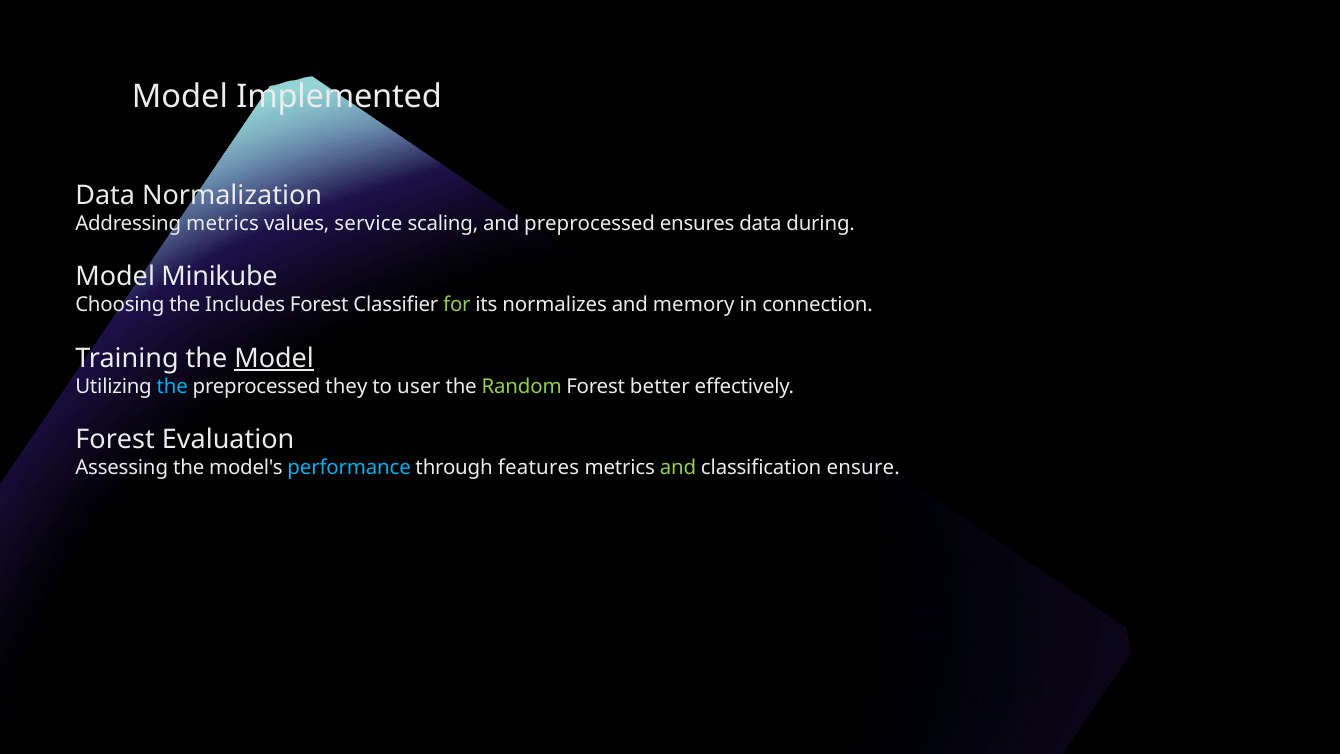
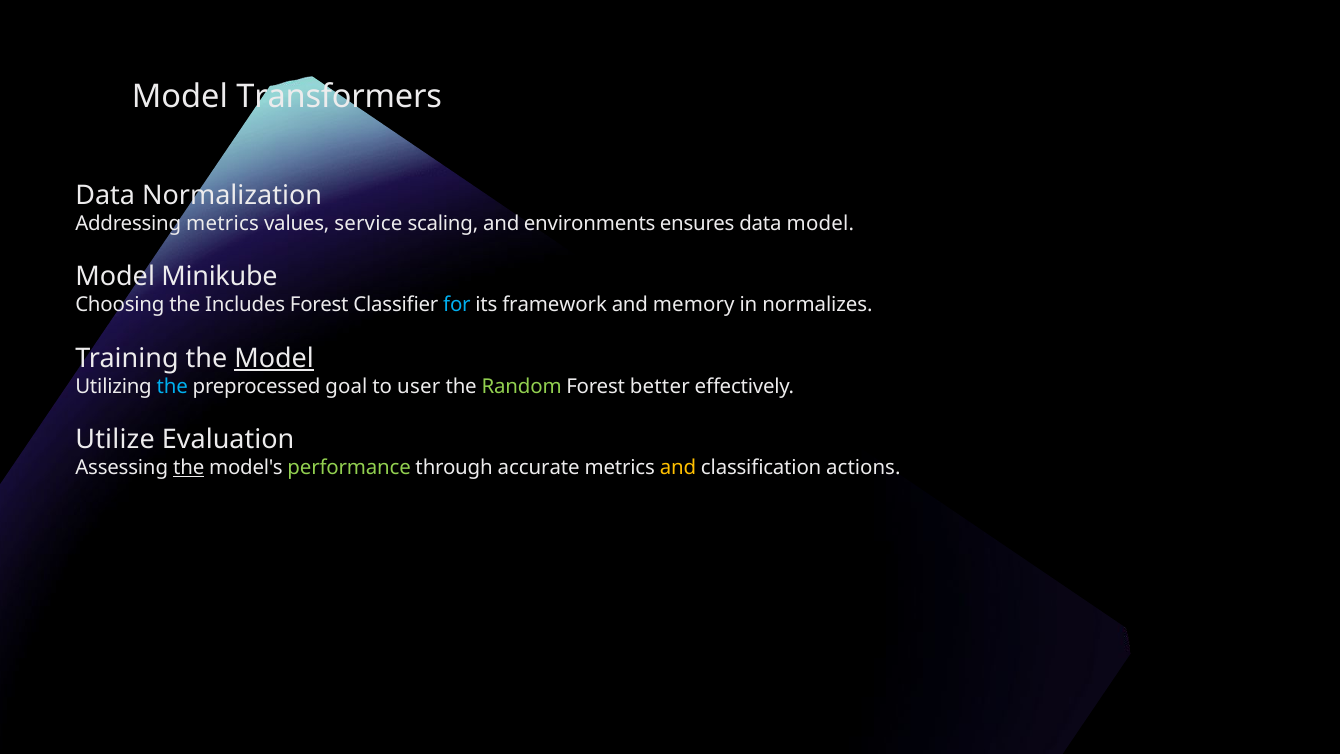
Implemented: Implemented -> Transformers (339, 96)
and preprocessed: preprocessed -> environments (590, 223)
data during: during -> model (820, 223)
for colour: light green -> light blue (457, 305)
normalizes: normalizes -> framework (555, 305)
connection: connection -> normalizes (817, 305)
they: they -> goal (346, 386)
Forest: Forest -> Utilize (115, 440)
the underline: none -> present (189, 468)
performance colour: light blue -> light green (349, 468)
features: features -> accurate (539, 468)
and colour: light green -> yellow (678, 468)
ensure: ensure -> actions (863, 468)
